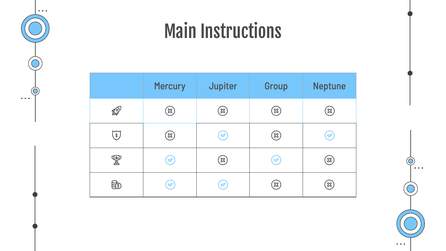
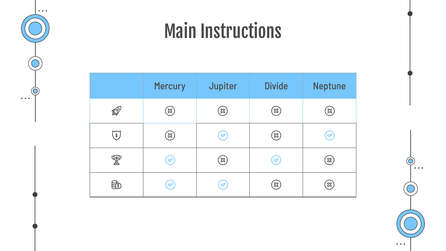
Group: Group -> Divide (276, 86)
